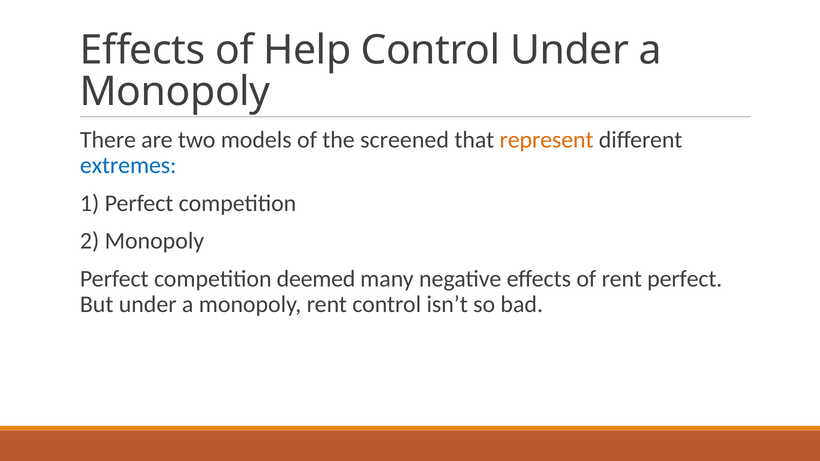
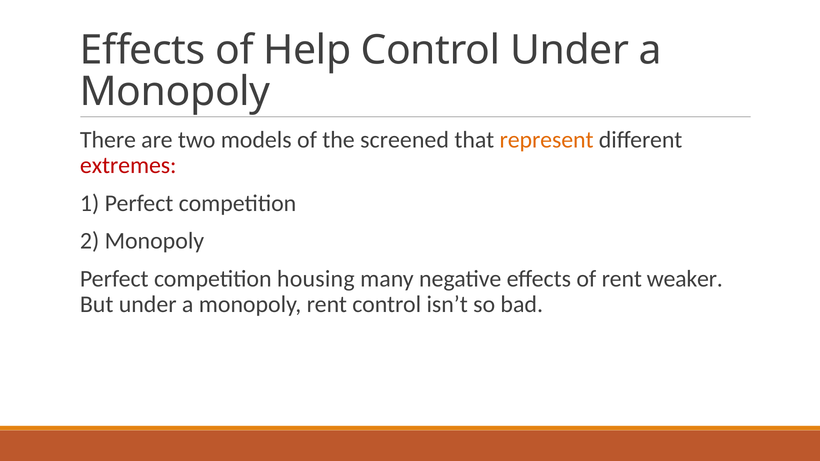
extremes colour: blue -> red (128, 166)
deemed: deemed -> housing (316, 279)
rent perfect: perfect -> weaker (685, 279)
